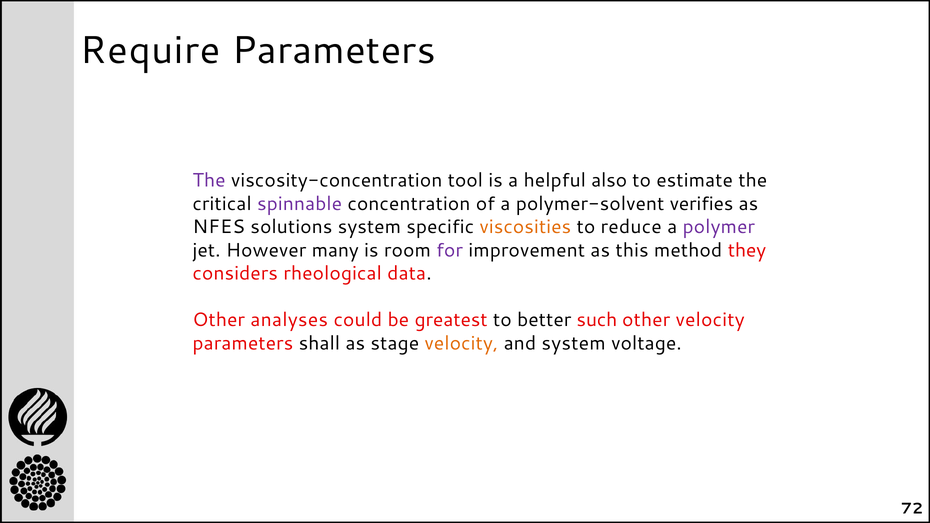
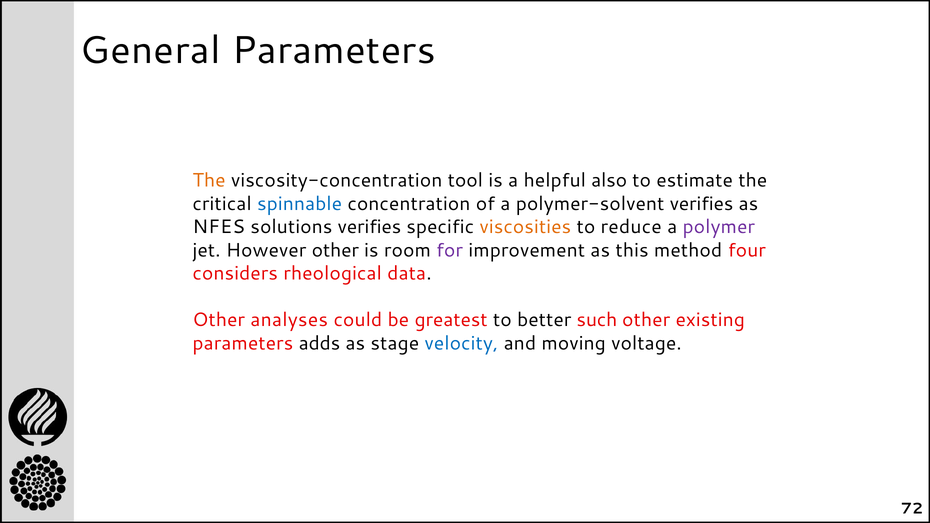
Require: Require -> General (150, 50)
The colour: purple -> orange (209, 181)
spinnable colour: purple -> blue (300, 204)
solutions system: system -> verifies (369, 227)
However many: many -> other (335, 250)
they: they -> four (747, 250)
other velocity: velocity -> existing (710, 320)
shall: shall -> adds (319, 343)
velocity colour: orange -> blue (461, 343)
and system: system -> moving (574, 343)
